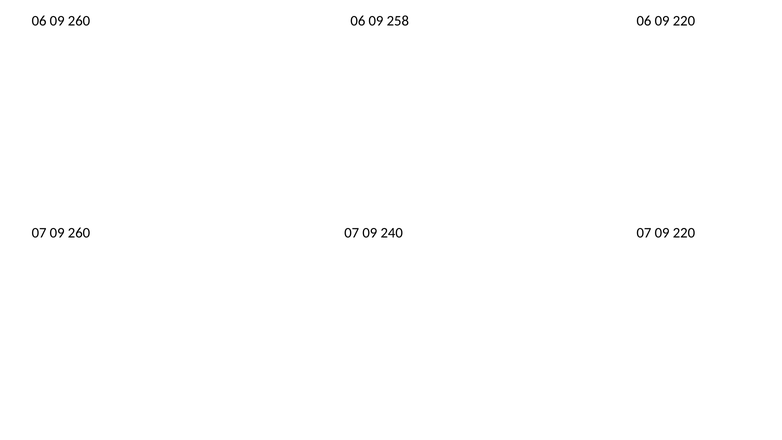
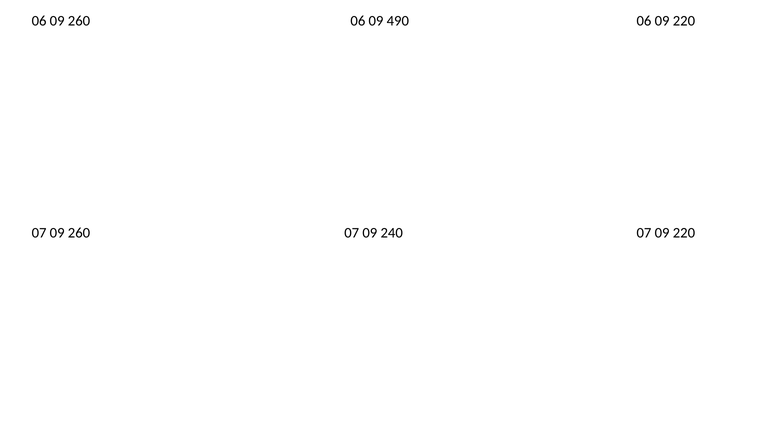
258: 258 -> 490 (398, 21)
